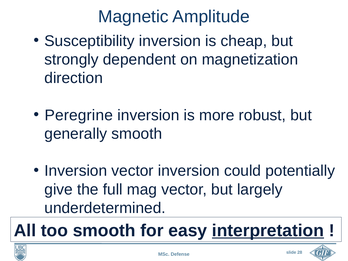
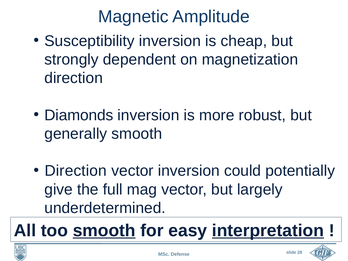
Peregrine: Peregrine -> Diamonds (79, 115)
Inversion: Inversion -> Direction (76, 171)
smooth underline: none -> present (104, 231)
